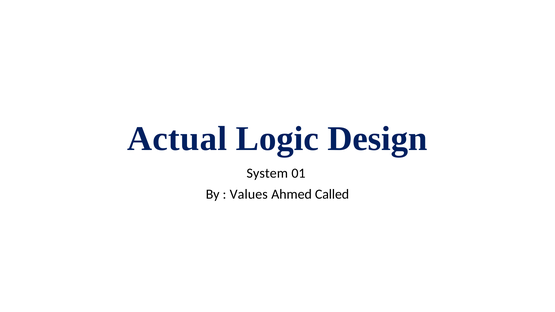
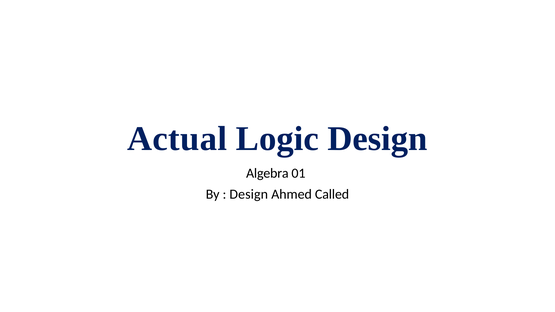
System: System -> Algebra (267, 173)
Values: Values -> Design (249, 194)
